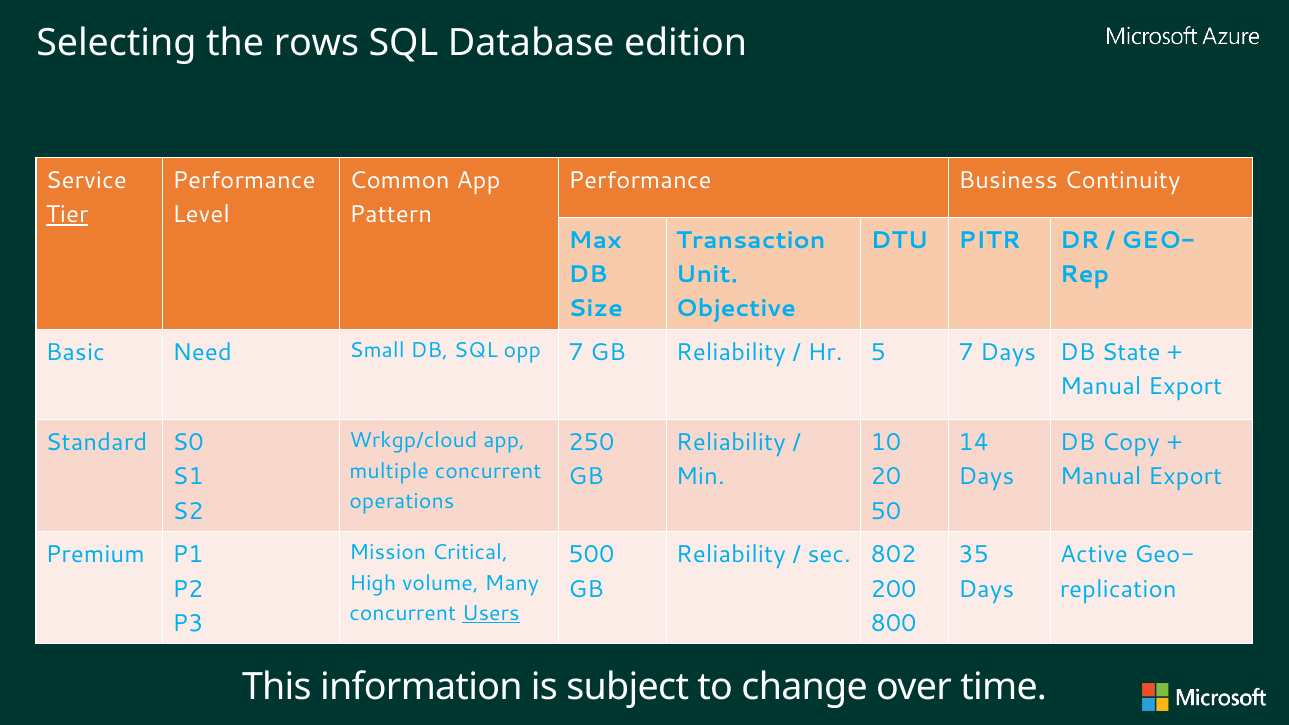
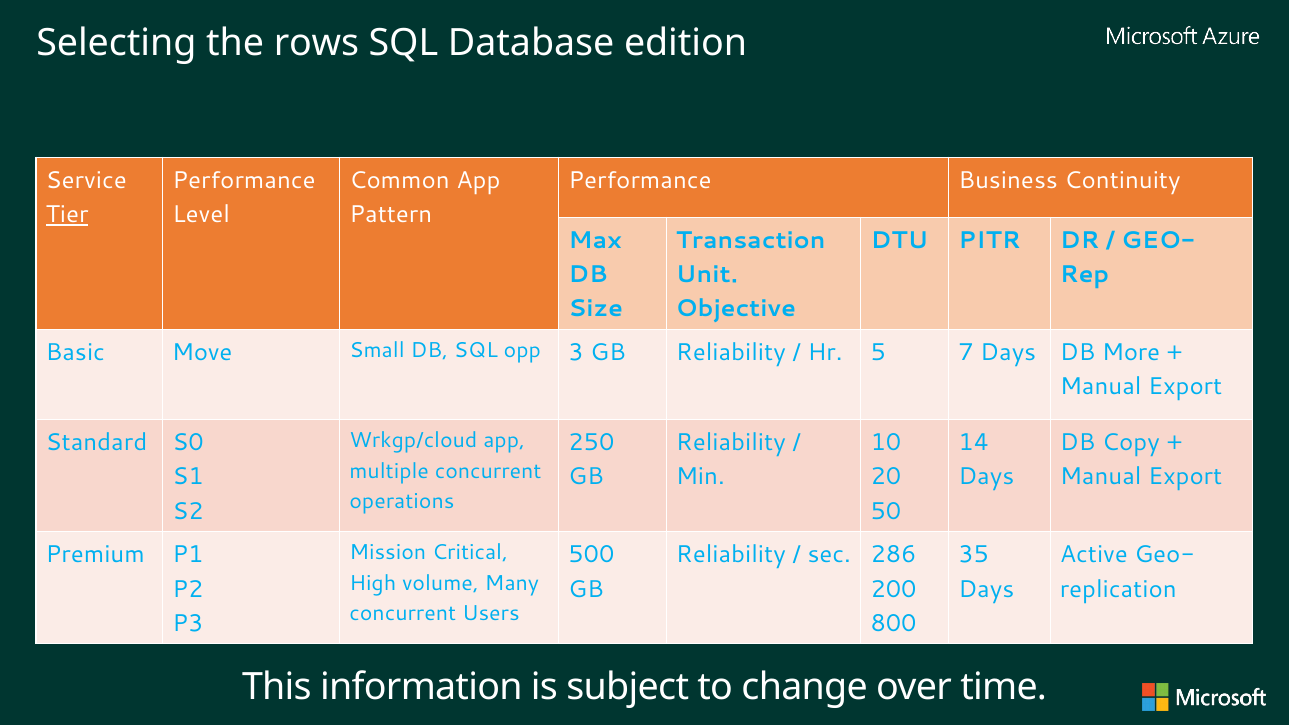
Need: Need -> Move (202, 353)
opp 7: 7 -> 3 (576, 353)
State: State -> More (1131, 353)
802: 802 -> 286 (893, 555)
Users underline: present -> none (491, 613)
